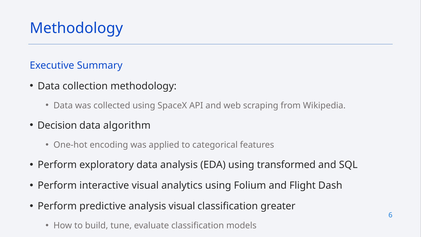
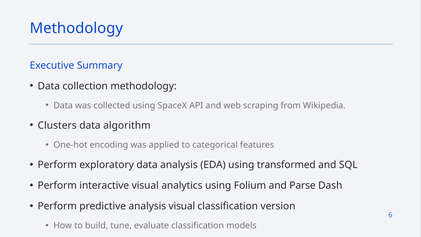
Decision: Decision -> Clusters (57, 125)
Flight: Flight -> Parse (303, 185)
greater: greater -> version (278, 206)
